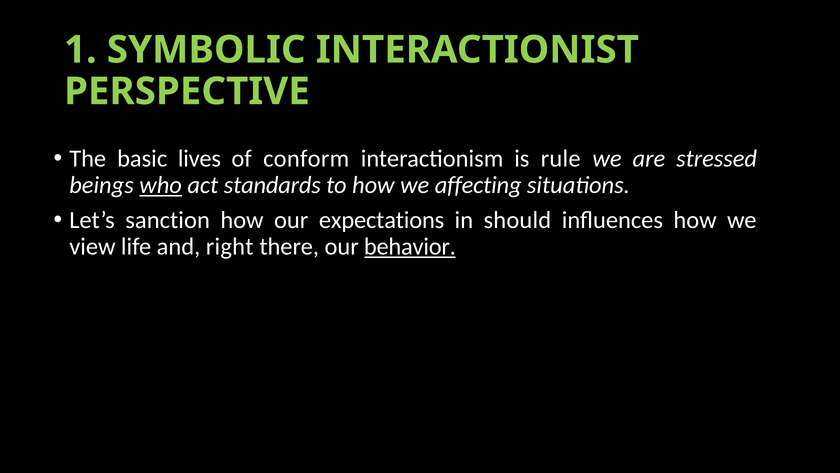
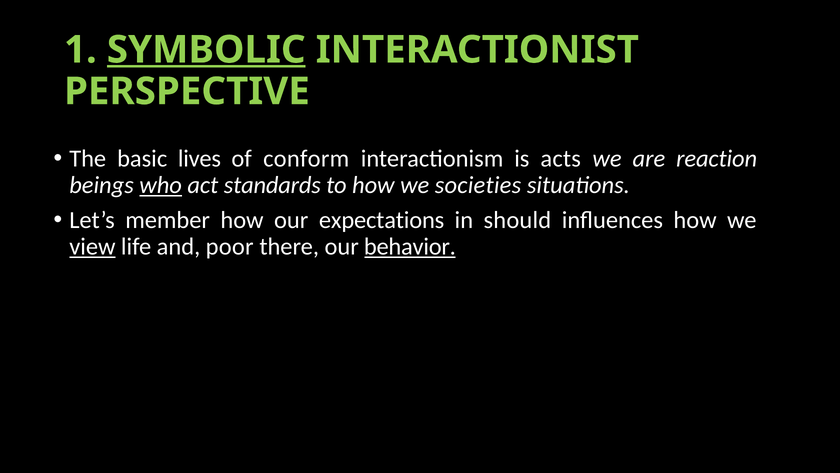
SYMBOLIC underline: none -> present (206, 50)
rule: rule -> acts (561, 158)
stressed: stressed -> reaction (717, 158)
affecting: affecting -> societies (478, 185)
sanction: sanction -> member (168, 220)
view underline: none -> present (92, 247)
right: right -> poor (230, 247)
